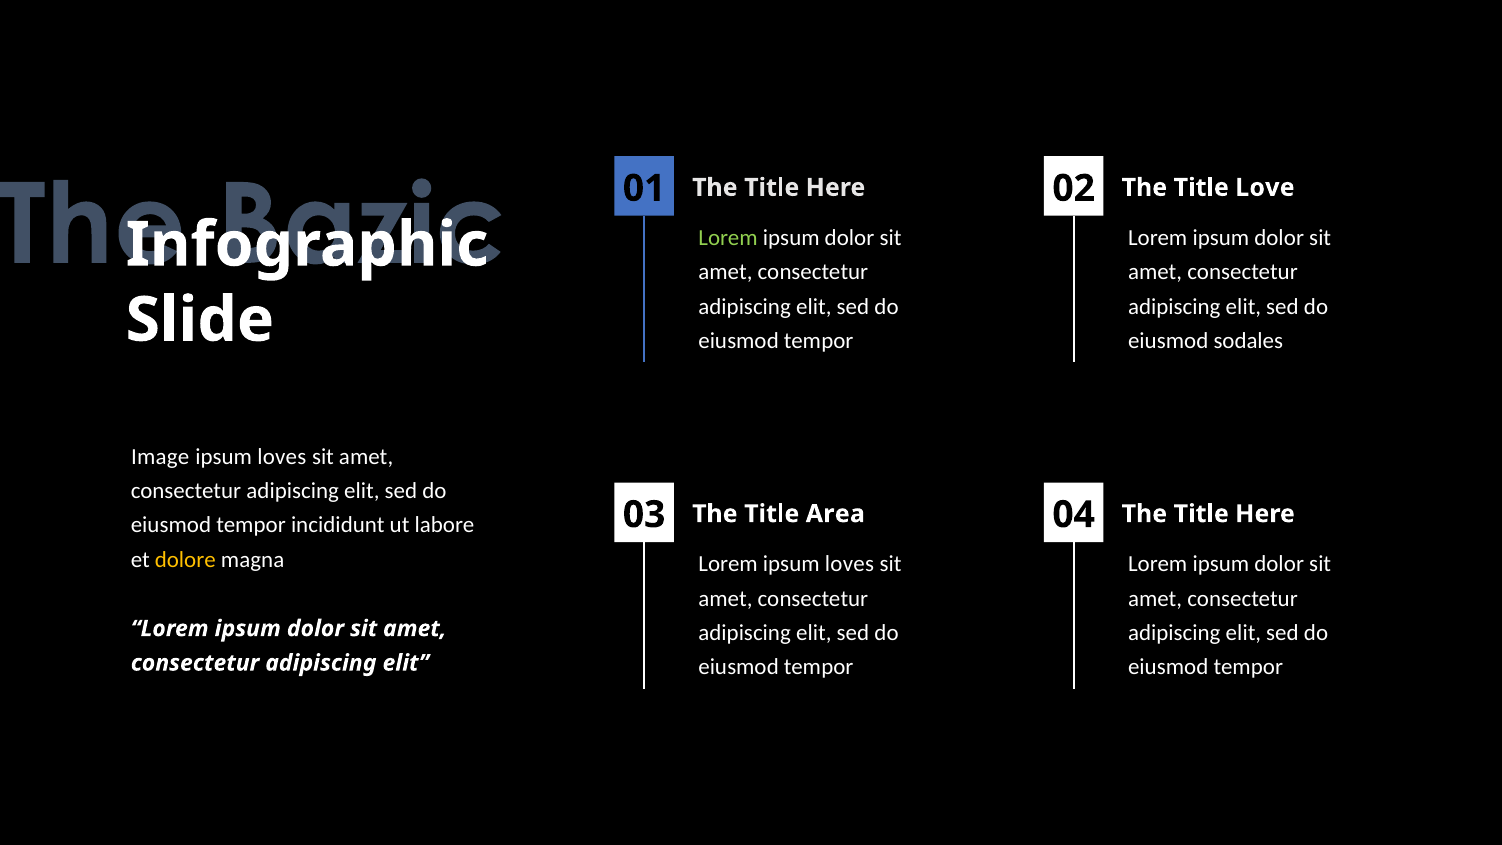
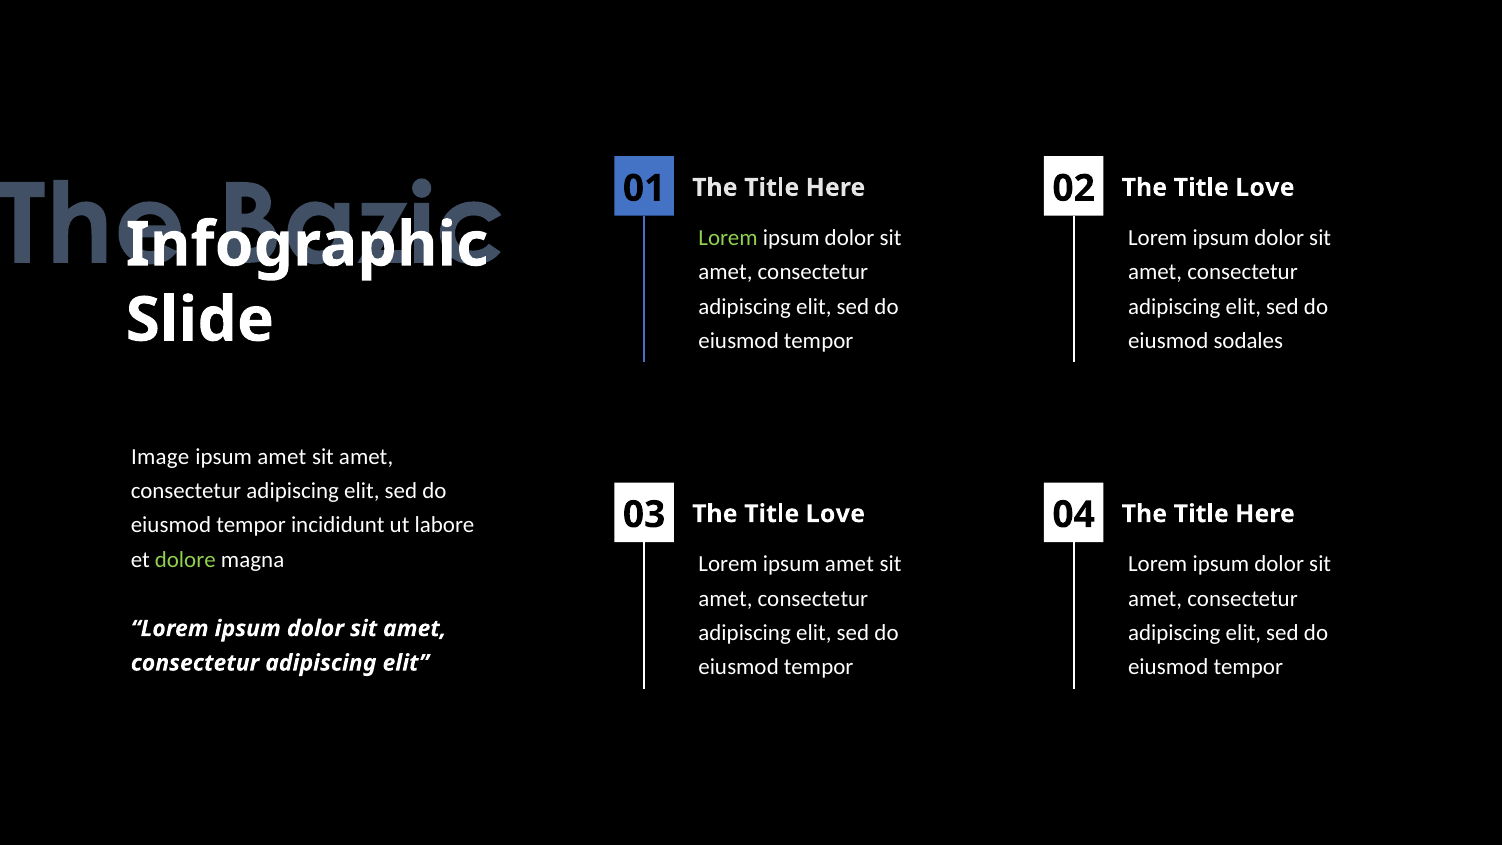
loves: loves -> amet (282, 456)
03 The Title Area: Area -> Love (835, 514)
dolore colour: yellow -> light green (185, 560)
Lorem ipsum loves: loves -> amet (849, 564)
